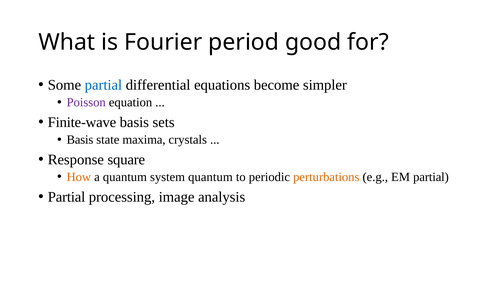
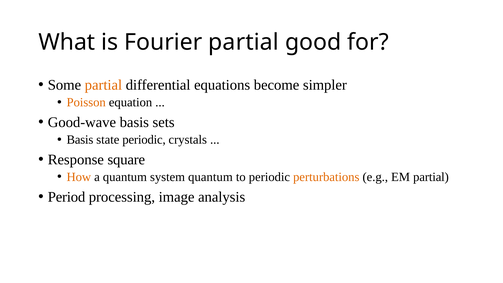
Fourier period: period -> partial (244, 42)
partial colour: blue -> orange (103, 85)
Poisson colour: purple -> orange (86, 102)
Finite-wave: Finite-wave -> Good-wave (82, 122)
state maxima: maxima -> periodic (144, 140)
Partial: Partial -> Period (67, 197)
